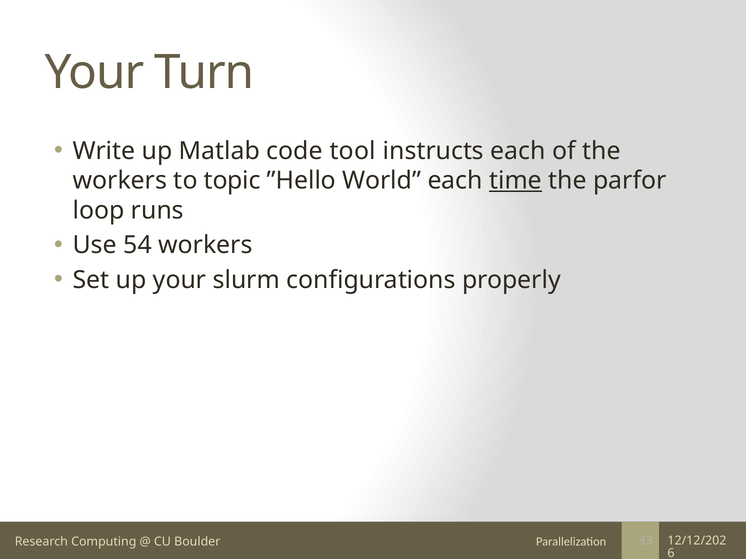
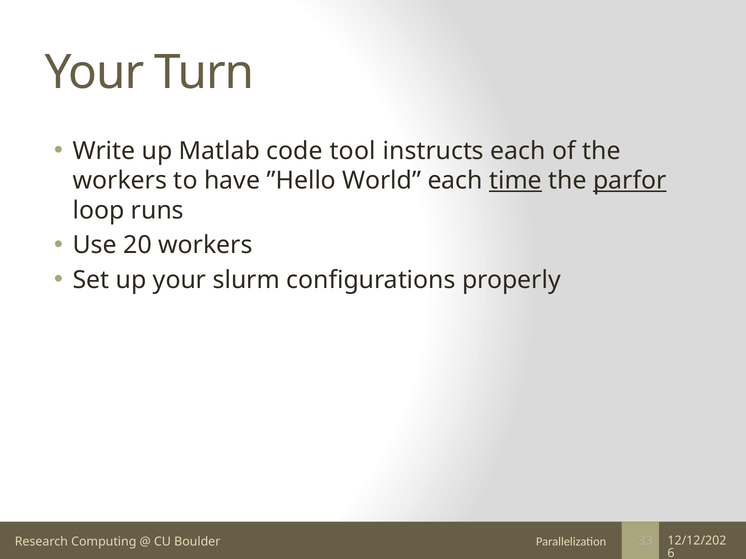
topic: topic -> have (232, 181)
parfor underline: none -> present (630, 181)
54: 54 -> 20 (137, 245)
